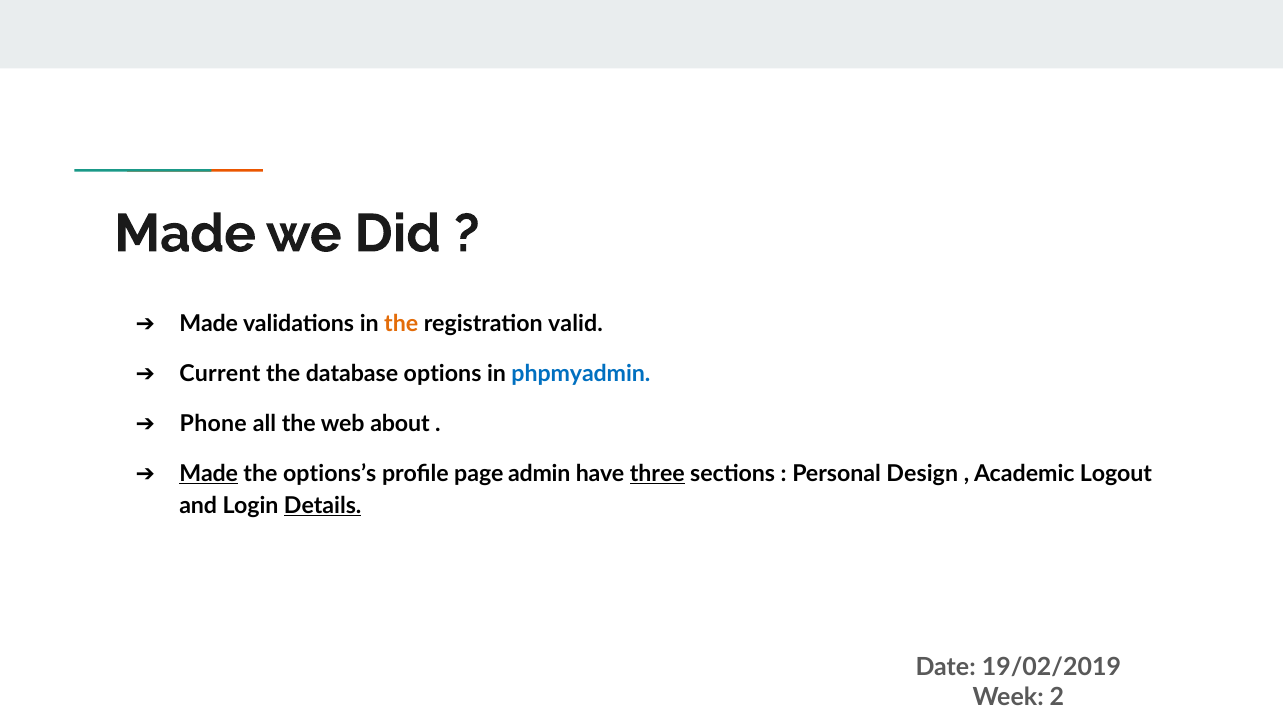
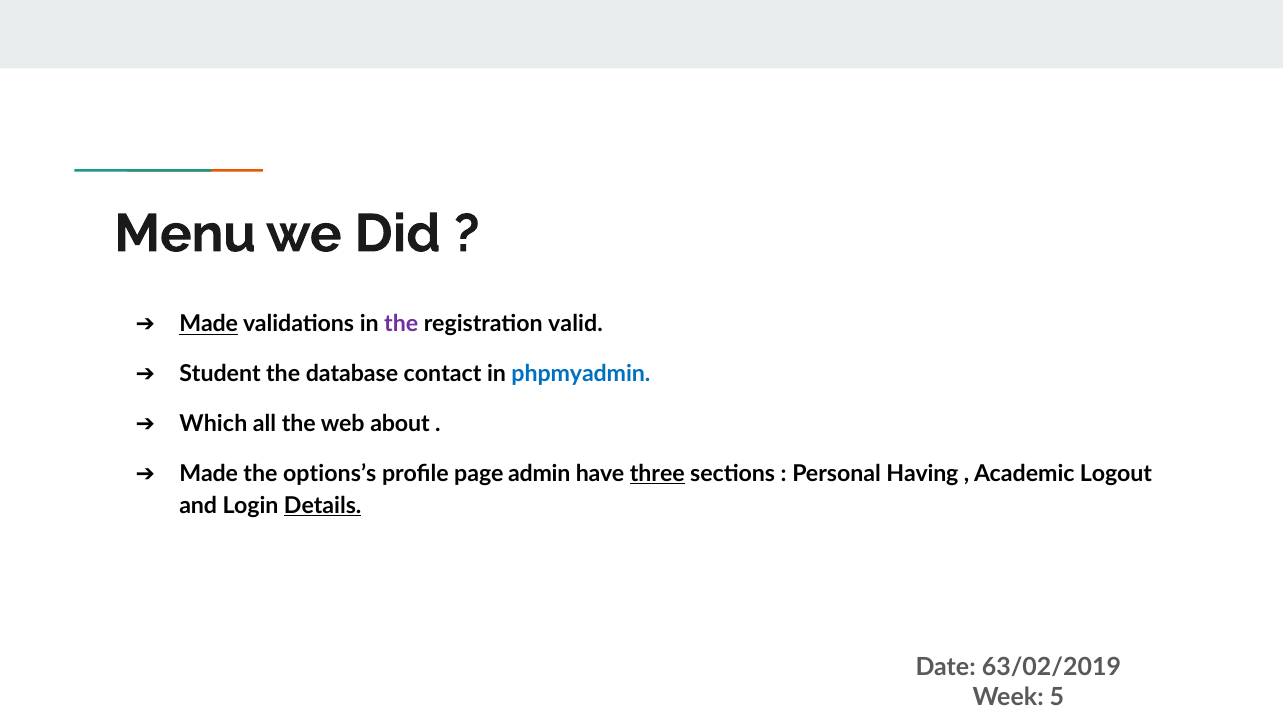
Made: Made -> Menu (185, 234)
Made underline: none -> present (209, 324)
the colour: orange -> purple (401, 324)
Current: Current -> Student (220, 374)
options: options -> contact (443, 374)
Phone: Phone -> Which (213, 424)
Made underline: present -> none (209, 474)
Design: Design -> Having (922, 474)
19/02/2019: 19/02/2019 -> 63/02/2019 (1051, 667)
2: 2 -> 5 (1057, 697)
